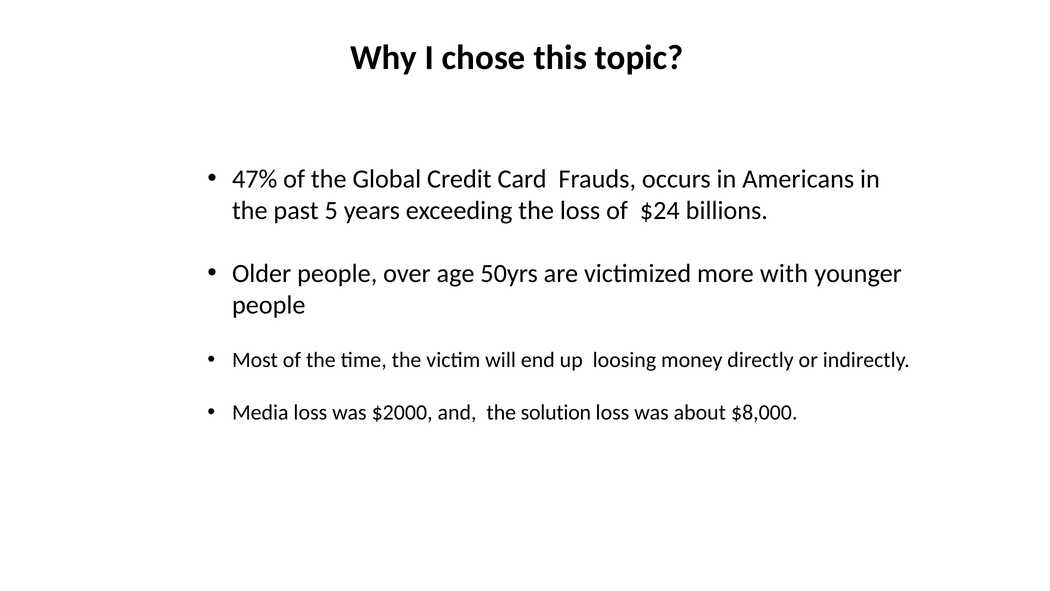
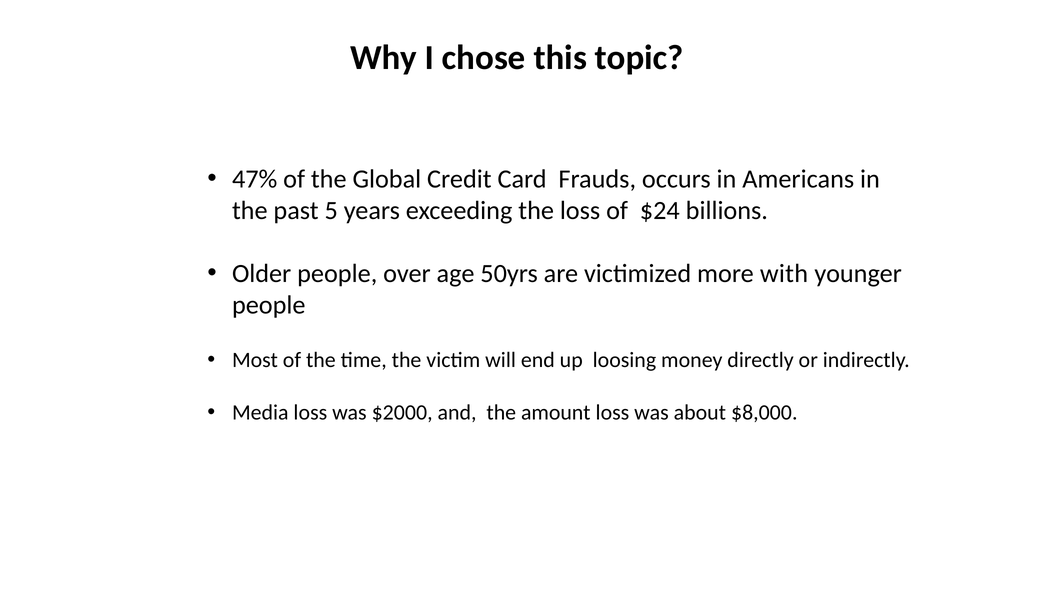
solution: solution -> amount (556, 412)
